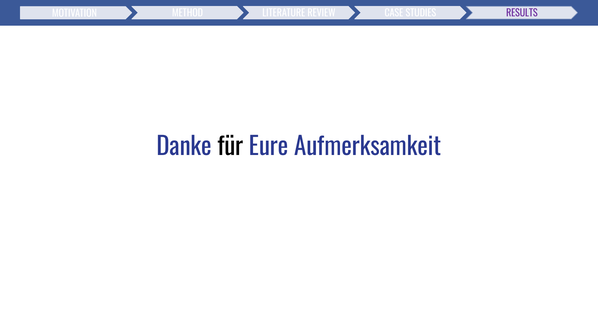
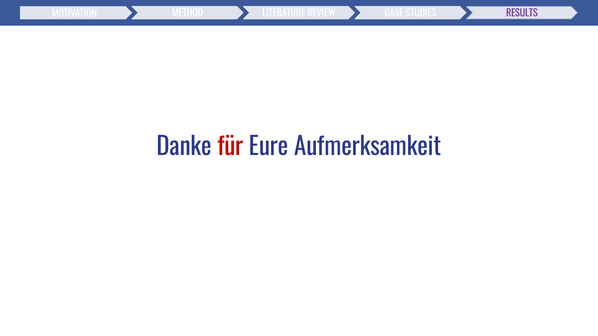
für colour: black -> red (230, 147)
